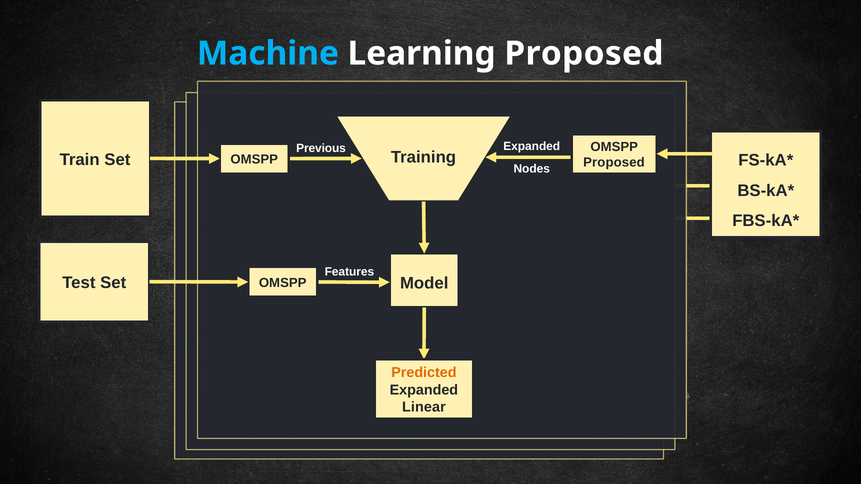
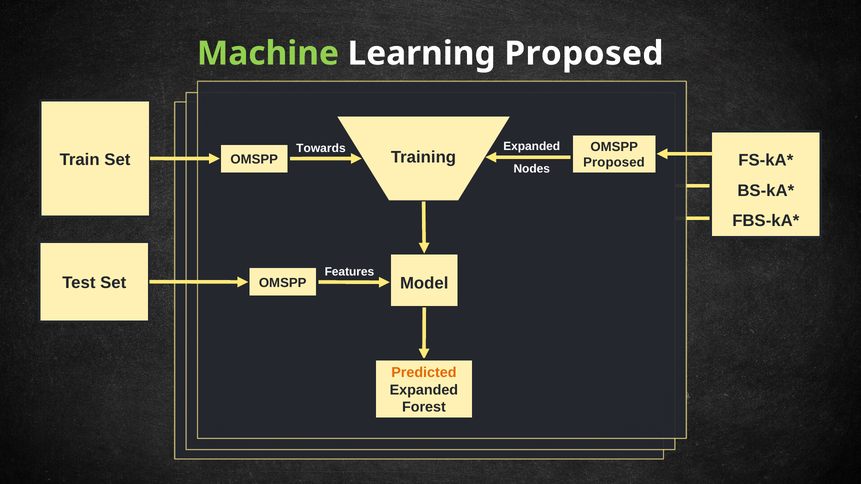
Machine colour: light blue -> light green (268, 54)
Previous: Previous -> Towards (321, 148)
Linear: Linear -> Forest (424, 407)
